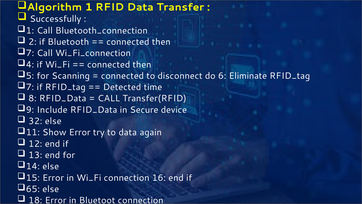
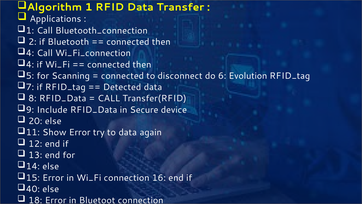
Successfully: Successfully -> Applications (55, 19)
7: 7 -> 4 (30, 53)
Eliminate: Eliminate -> Evolution (248, 76)
Detected time: time -> data (153, 87)
32: 32 -> 20 (35, 121)
65: 65 -> 40 (33, 189)
